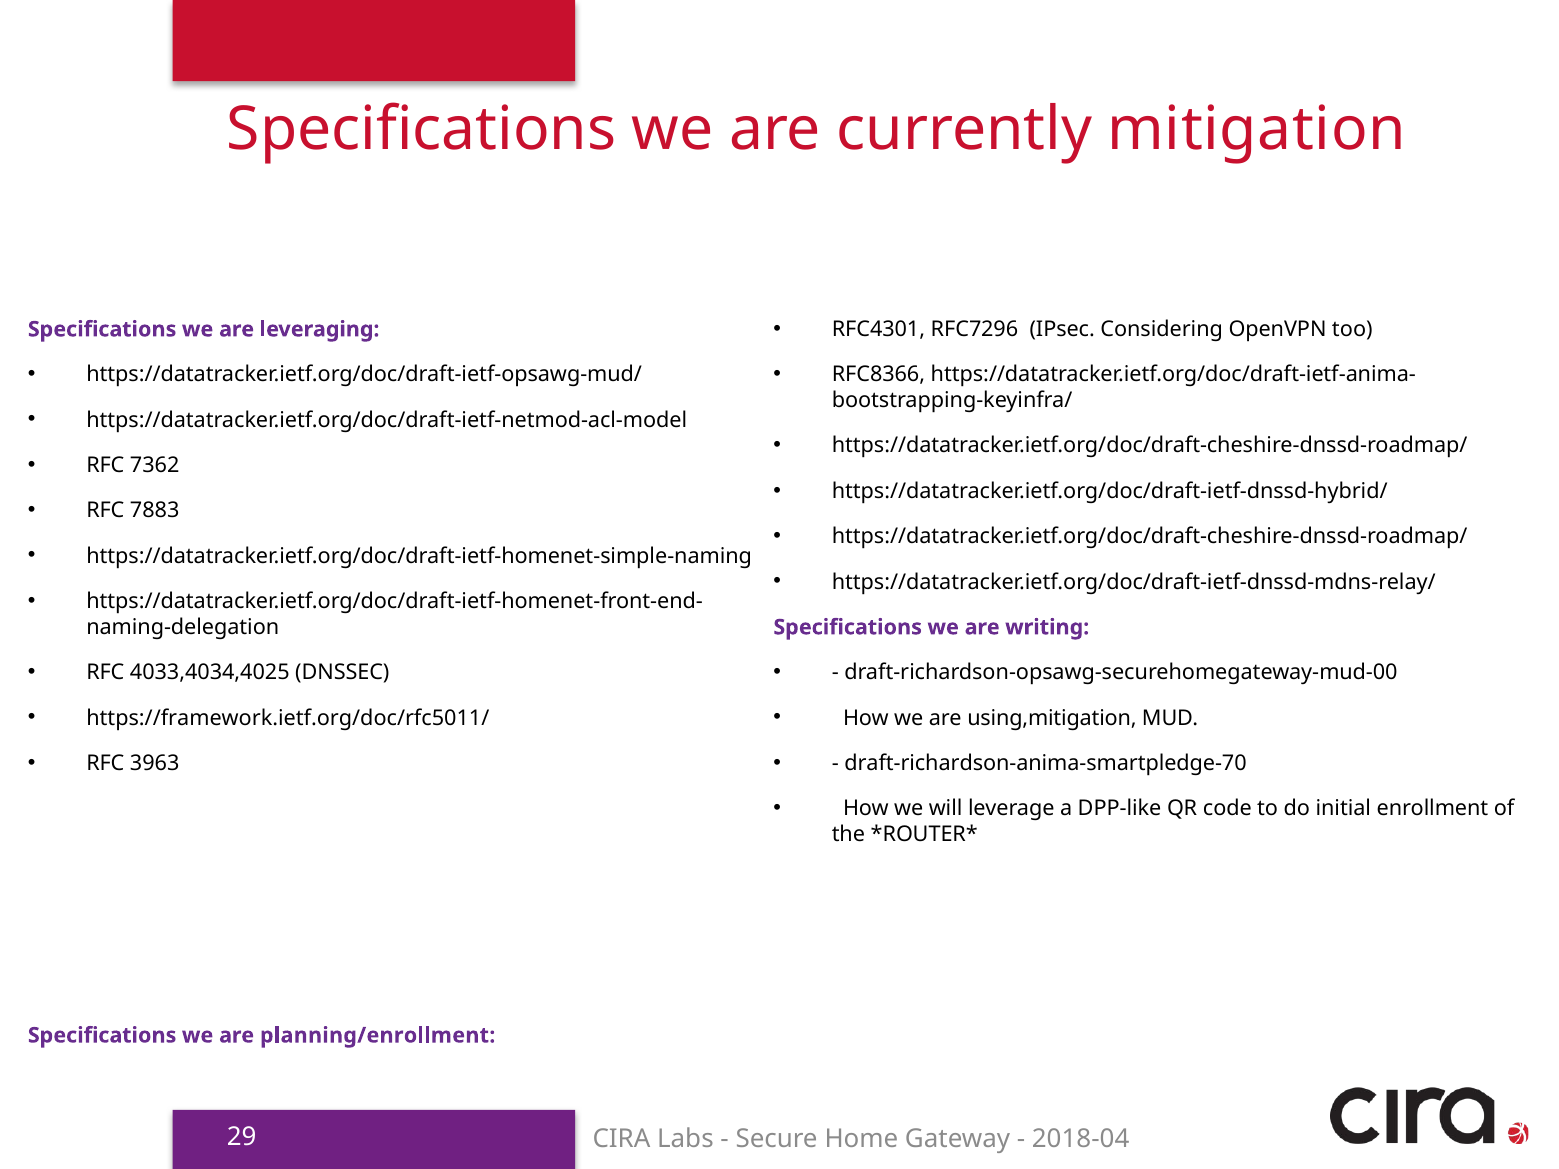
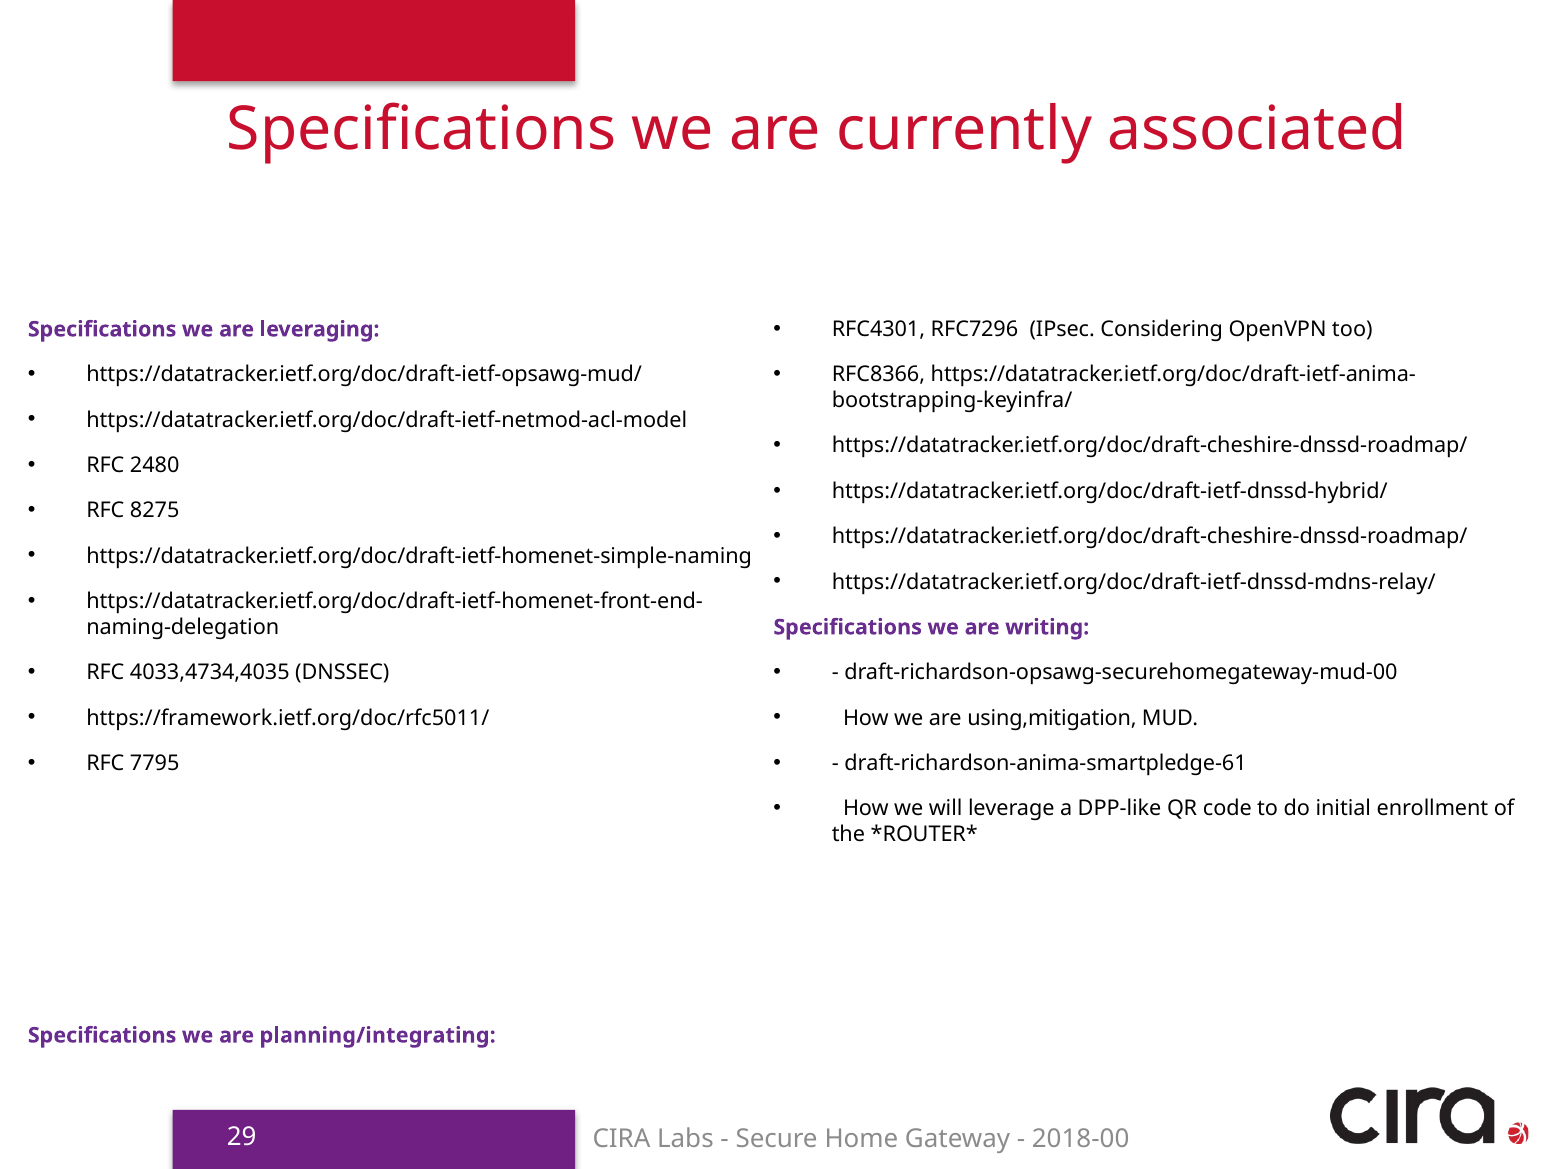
mitigation: mitigation -> associated (1257, 130)
7362: 7362 -> 2480 (155, 465)
7883: 7883 -> 8275 (155, 511)
4033,4034,4025: 4033,4034,4025 -> 4033,4734,4035 (210, 673)
3963: 3963 -> 7795 (155, 763)
draft-richardson-anima-smartpledge-70: draft-richardson-anima-smartpledge-70 -> draft-richardson-anima-smartpledge-61 (1046, 763)
planning/enrollment: planning/enrollment -> planning/integrating (378, 1036)
2018-04: 2018-04 -> 2018-00 (1081, 1139)
